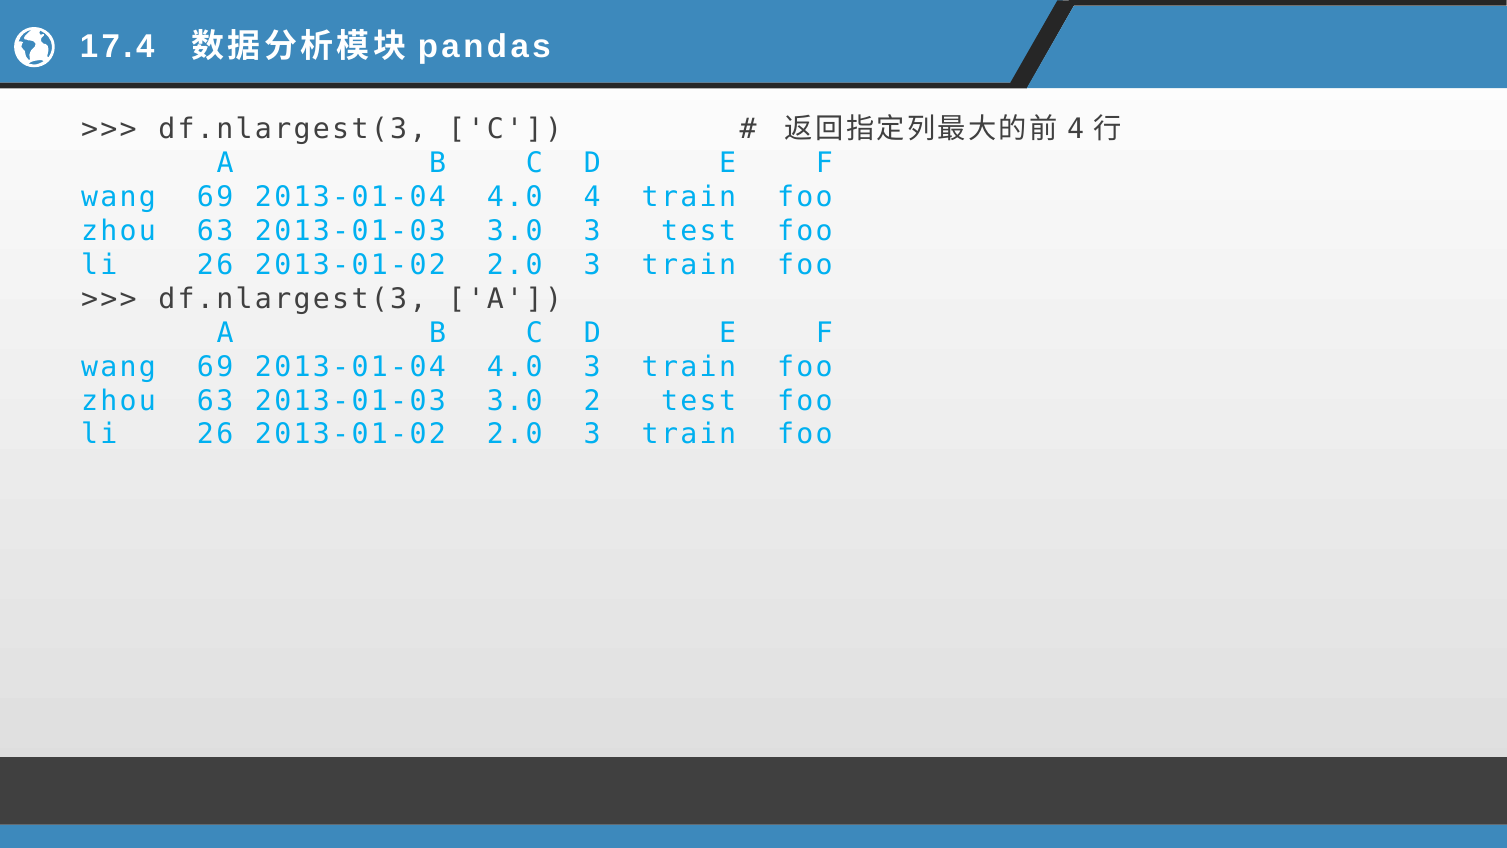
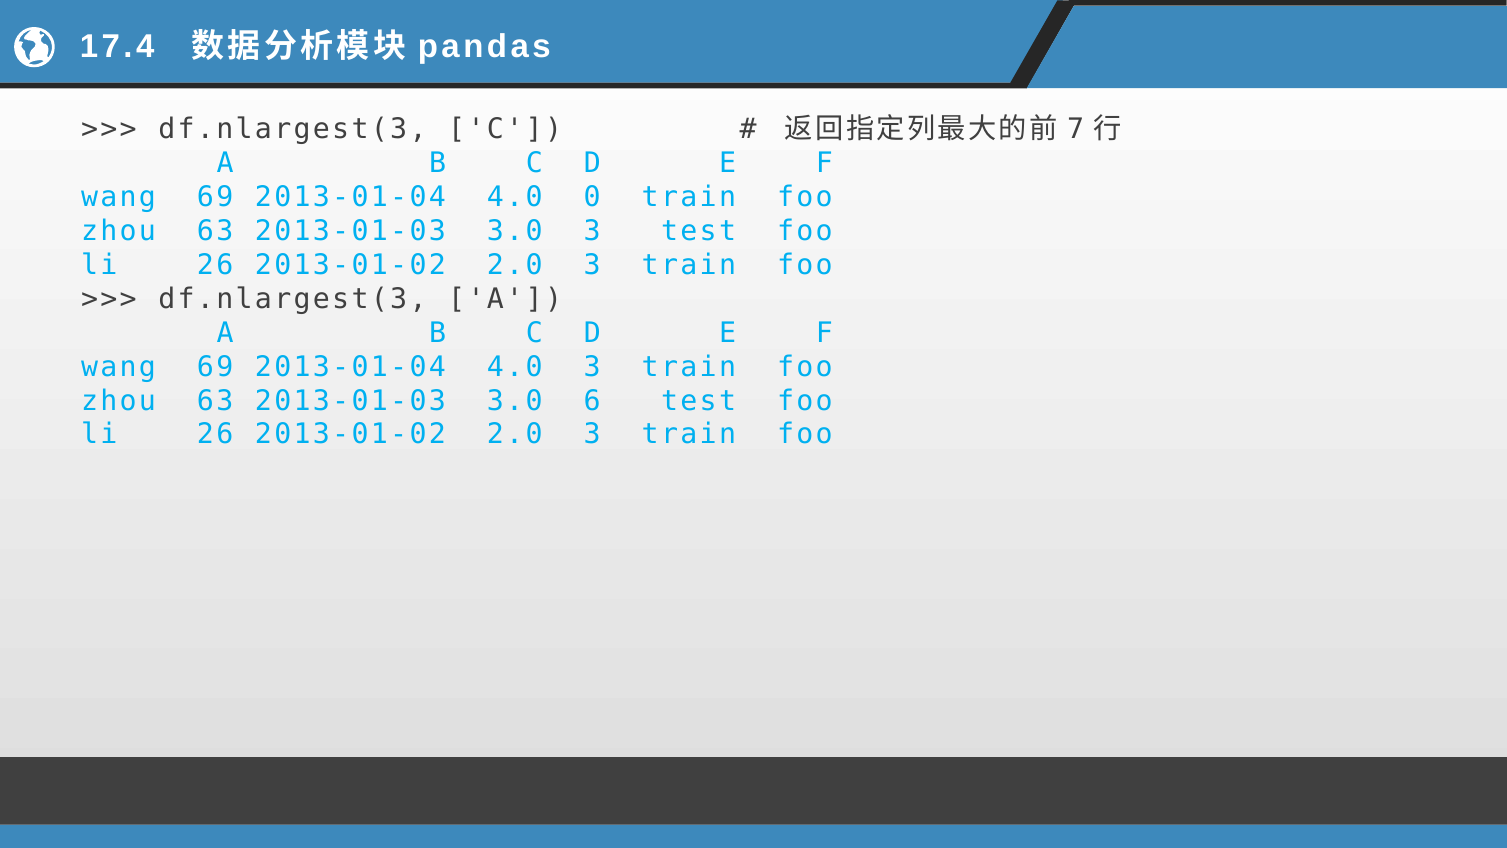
4: 4 -> 7 (1076, 129)
4.0 4: 4 -> 0 (592, 197)
2: 2 -> 6 (592, 401)
